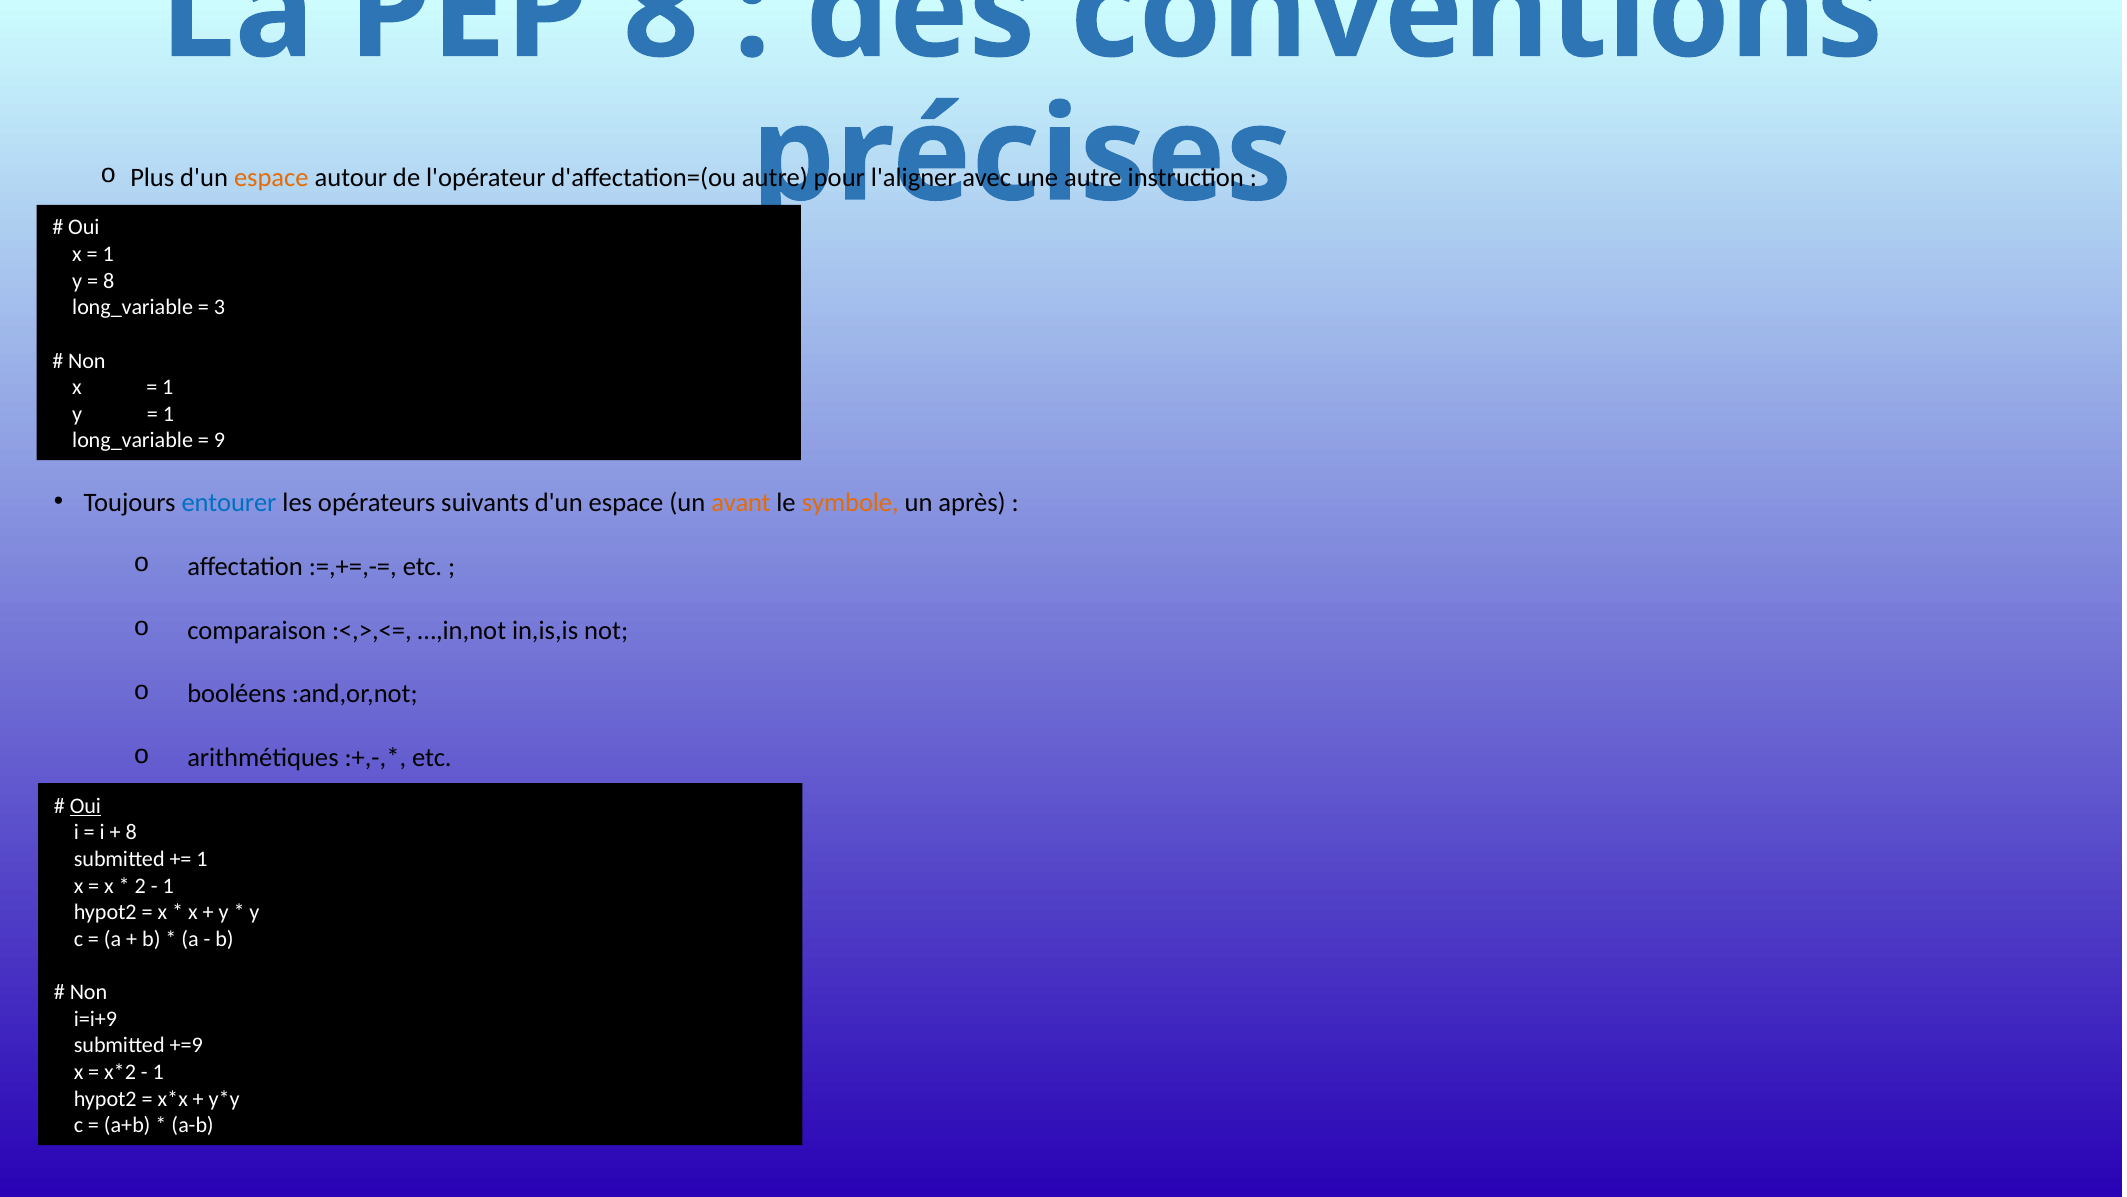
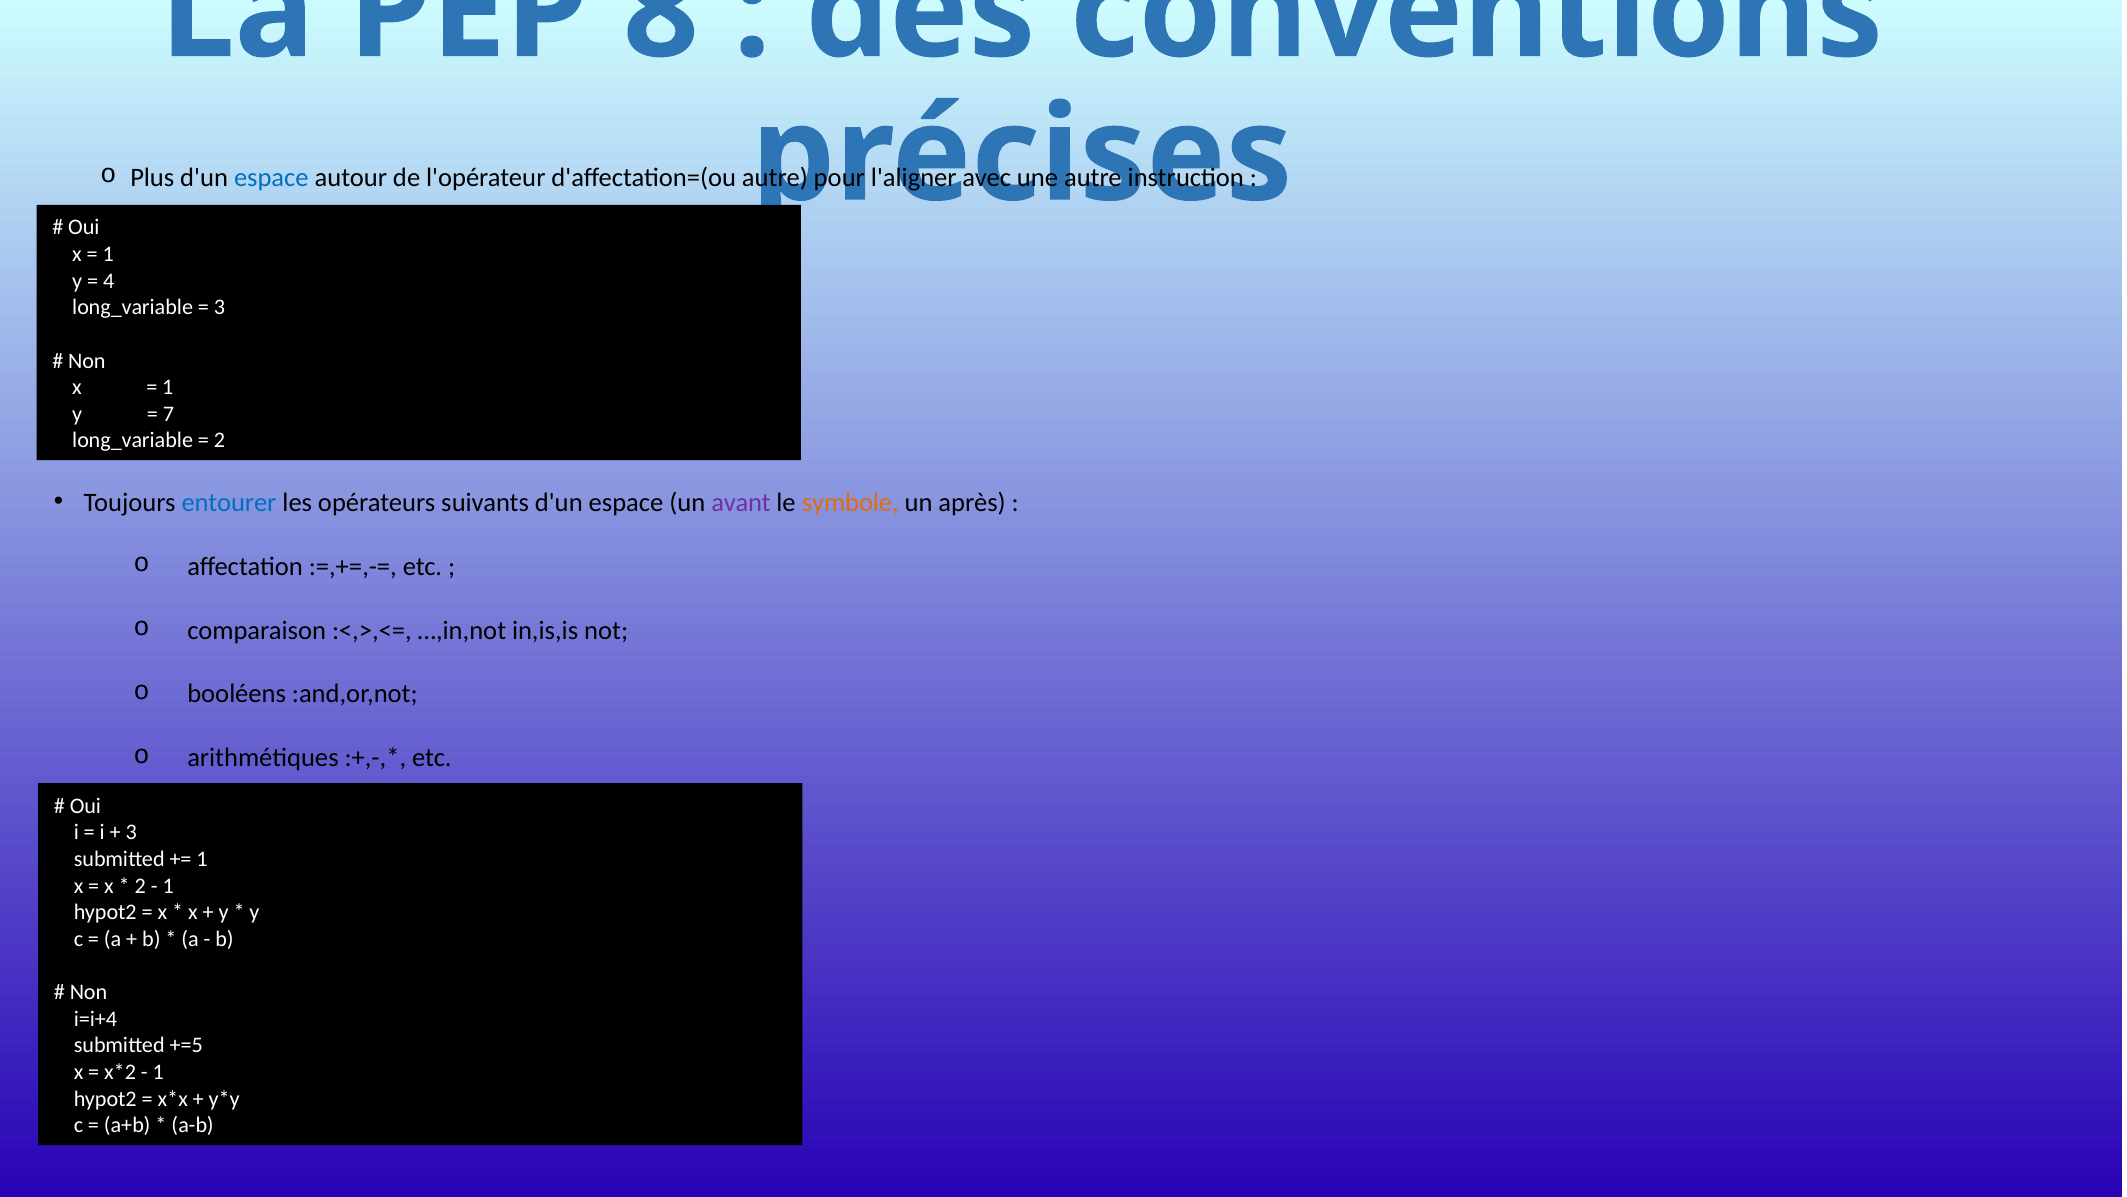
espace colour: orange -> blue (271, 177)
8: 8 -> 4 (109, 281)
1: 1 -> 7 (168, 414)
9: 9 -> 2 (219, 440)
avant colour: orange -> purple (741, 502)
Oui underline: present -> none (85, 805)
8: 8 -> 3 (131, 832)
i=i+9: i=i+9 -> i=i+4 (95, 1018)
+=9: +=9 -> +=5 (186, 1045)
